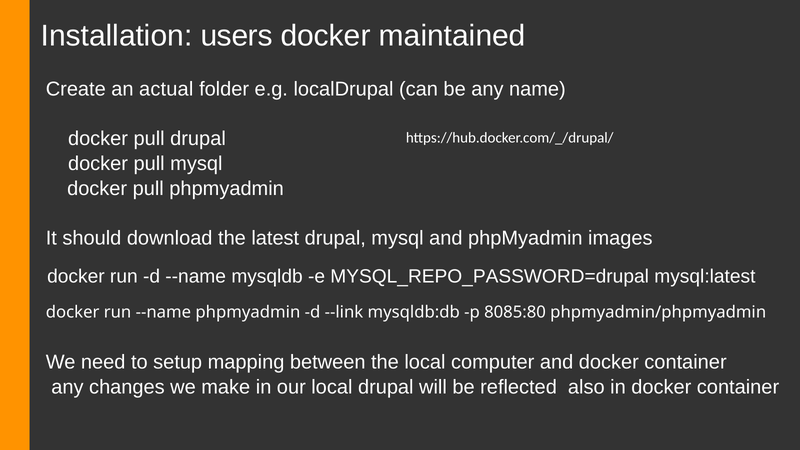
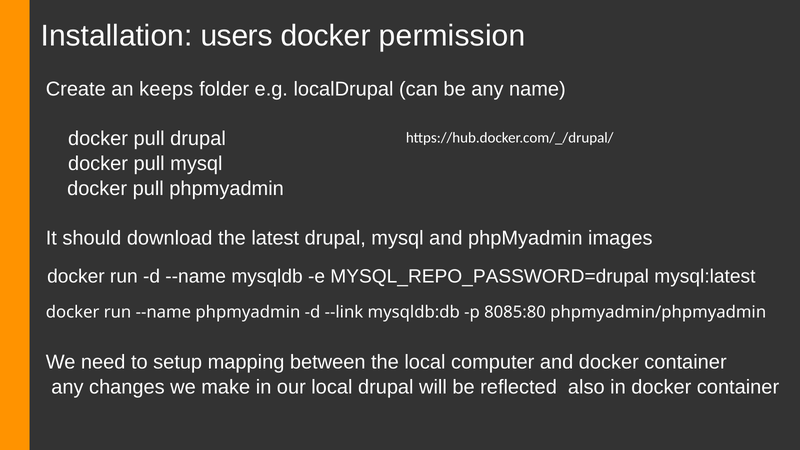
maintained: maintained -> permission (452, 36)
actual: actual -> keeps (166, 89)
